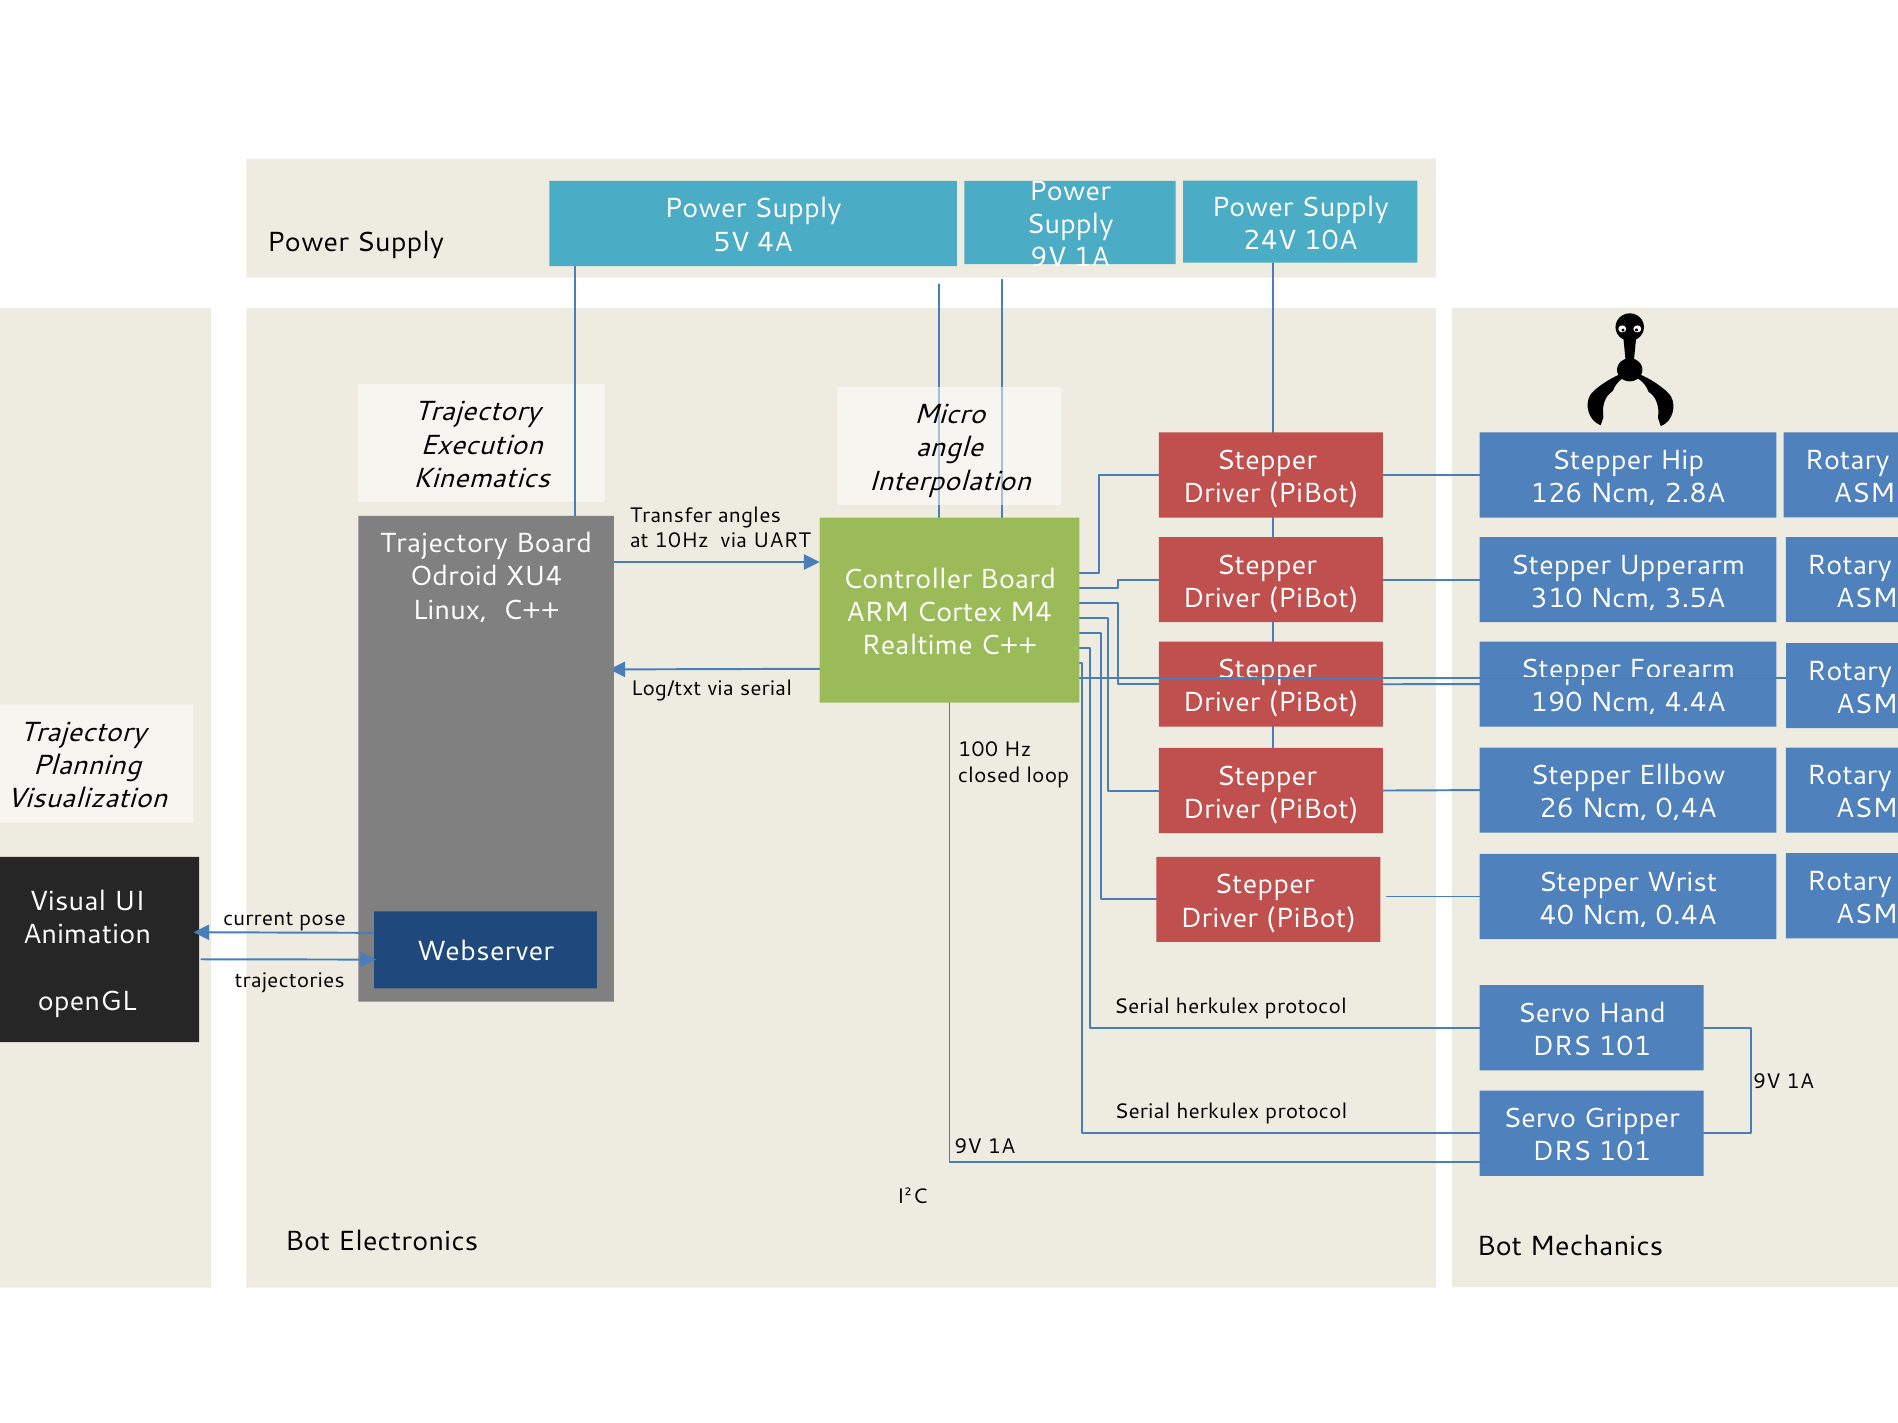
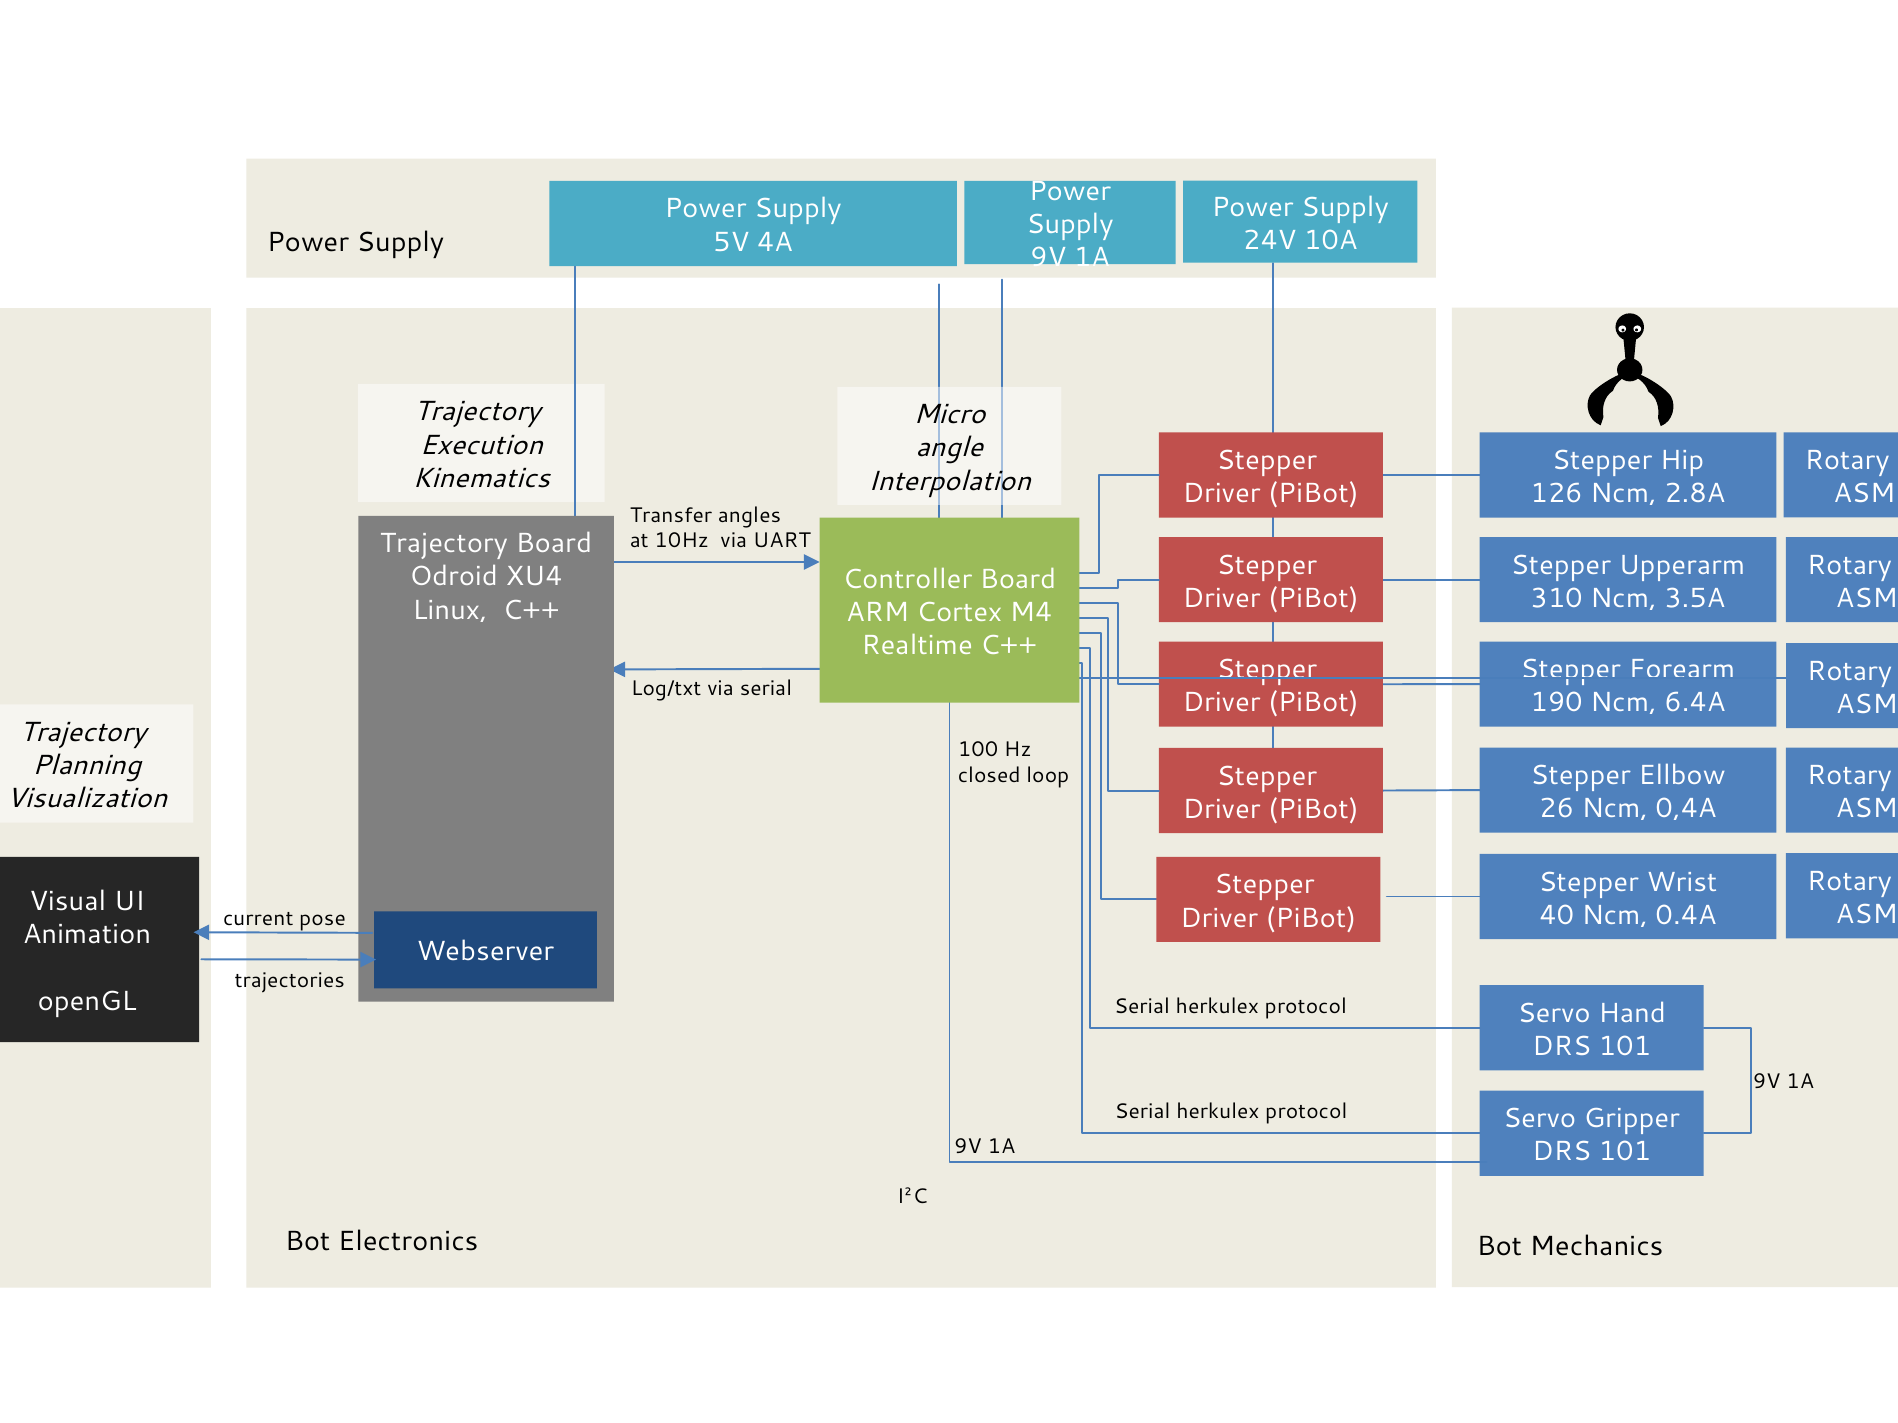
4.4A: 4.4A -> 6.4A (1695, 703)
